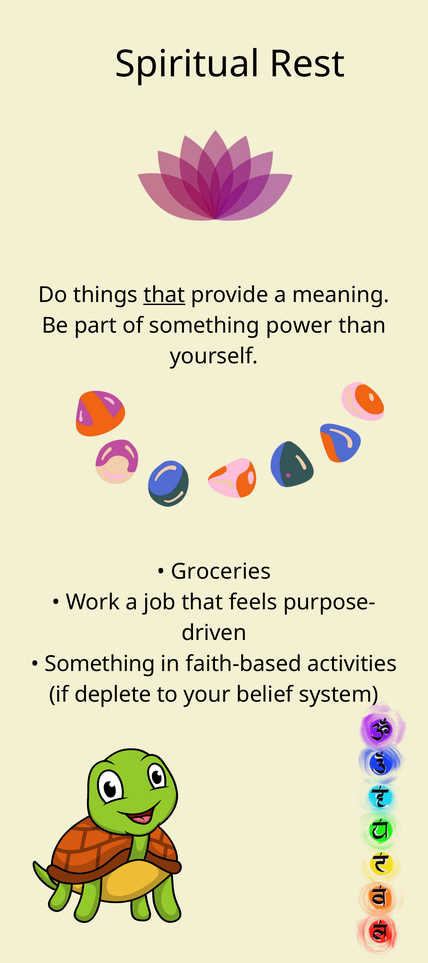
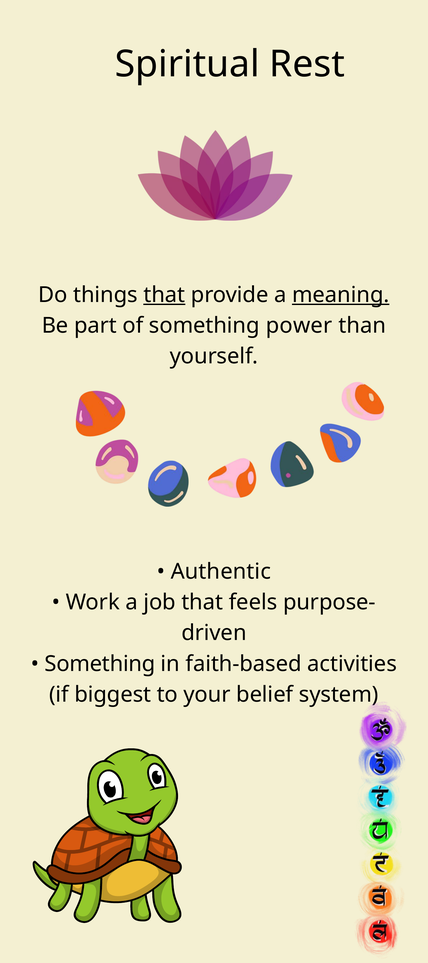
meaning underline: none -> present (341, 295)
Groceries: Groceries -> Authentic (221, 572)
deplete: deplete -> biggest (113, 695)
